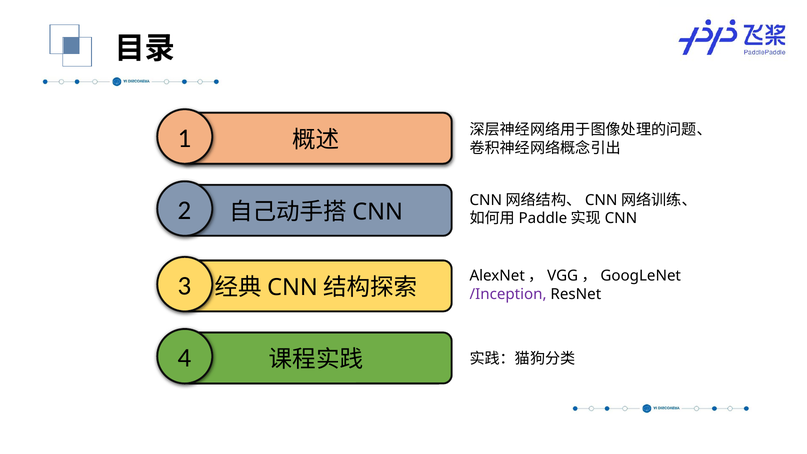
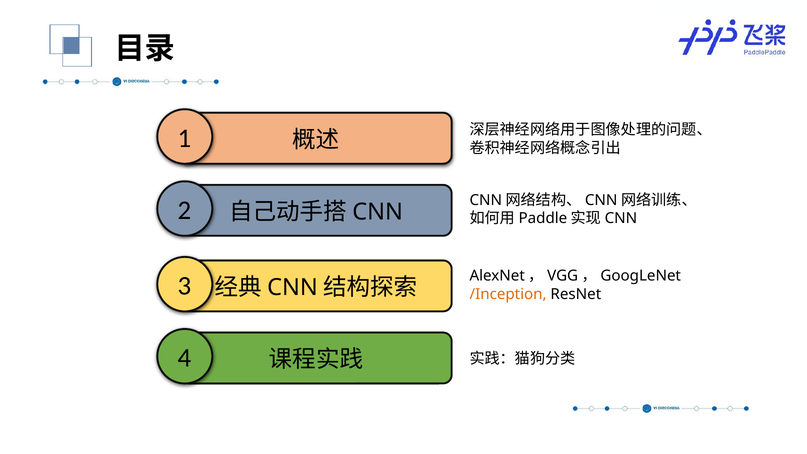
/Inception colour: purple -> orange (508, 294)
